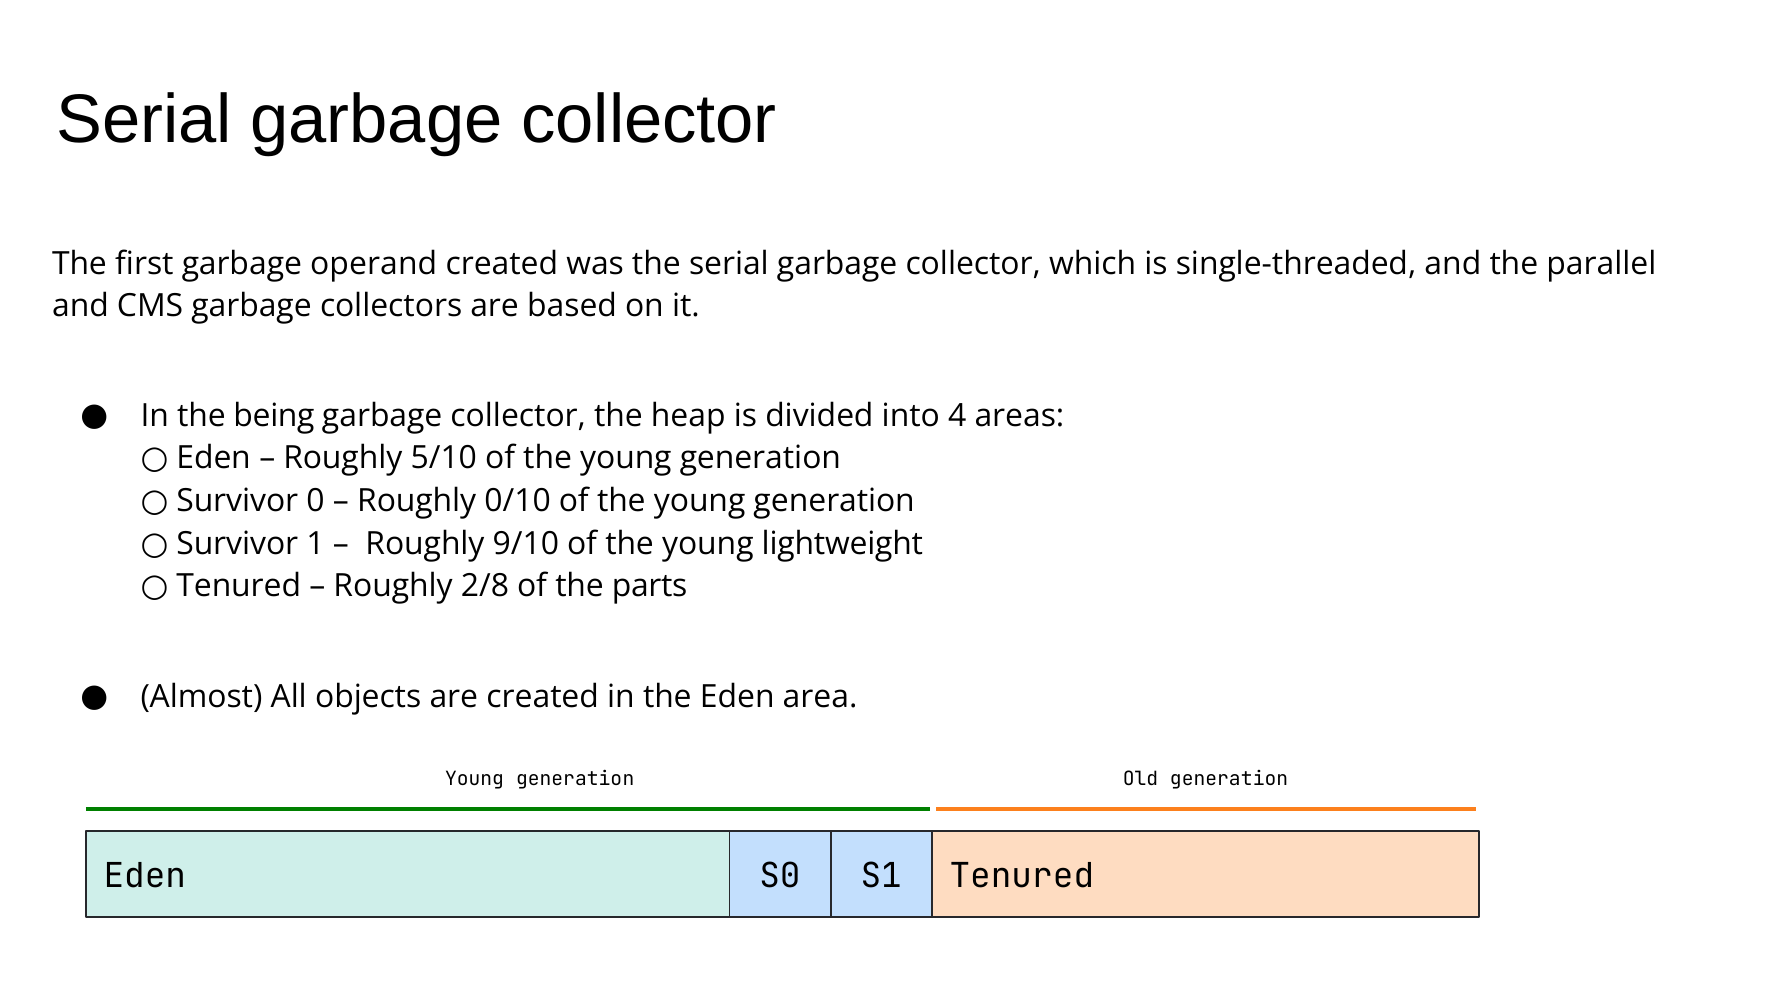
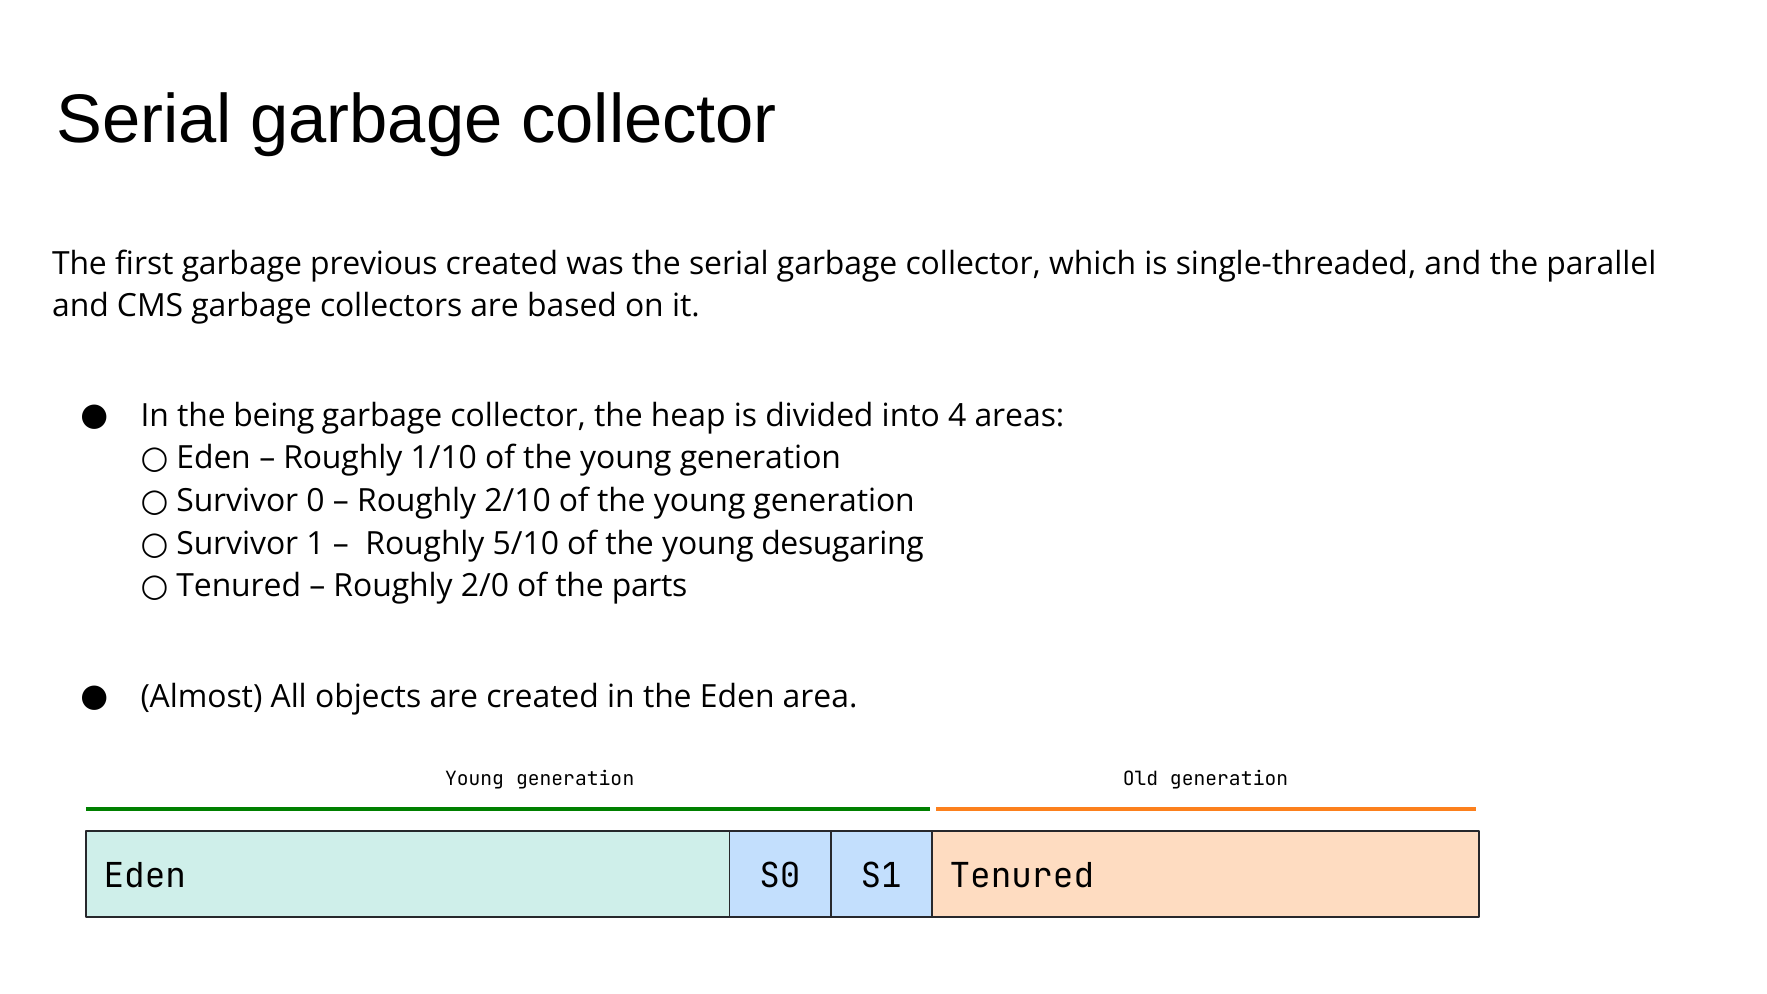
operand: operand -> previous (374, 264)
5/10: 5/10 -> 1/10 (444, 458)
0/10: 0/10 -> 2/10 (518, 501)
9/10: 9/10 -> 5/10 (526, 544)
lightweight: lightweight -> desugaring (842, 544)
2/8: 2/8 -> 2/0 (485, 586)
